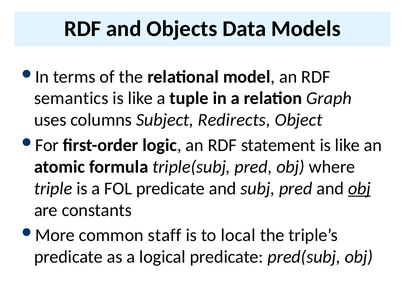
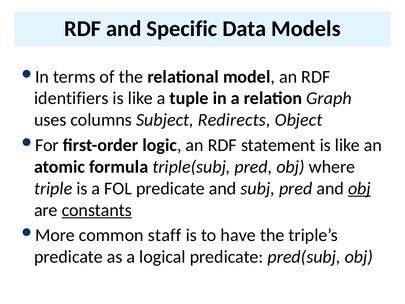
Objects: Objects -> Specific (182, 29)
semantics: semantics -> identifiers (71, 98)
constants underline: none -> present (97, 210)
local: local -> have (238, 235)
